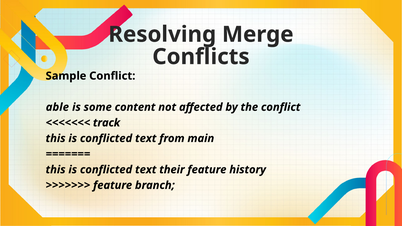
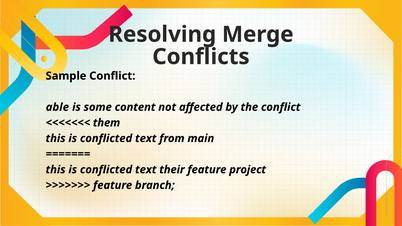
track: track -> them (107, 123)
history: history -> project (248, 170)
